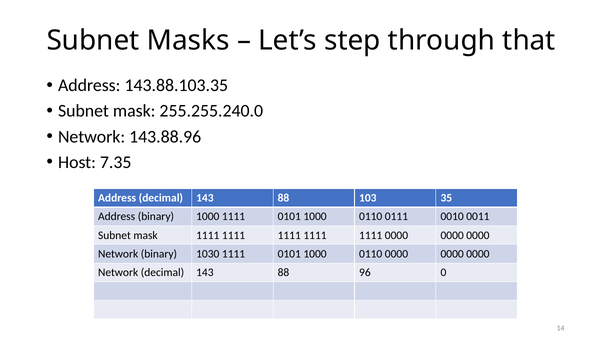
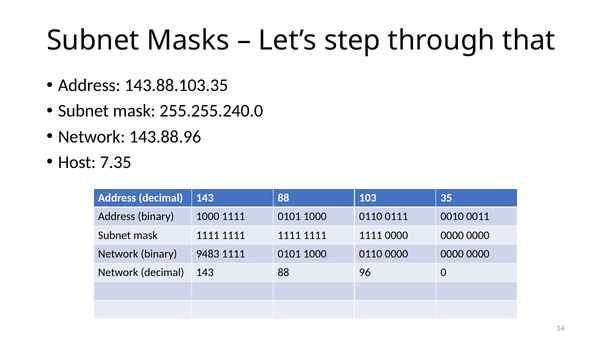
1030: 1030 -> 9483 (208, 254)
